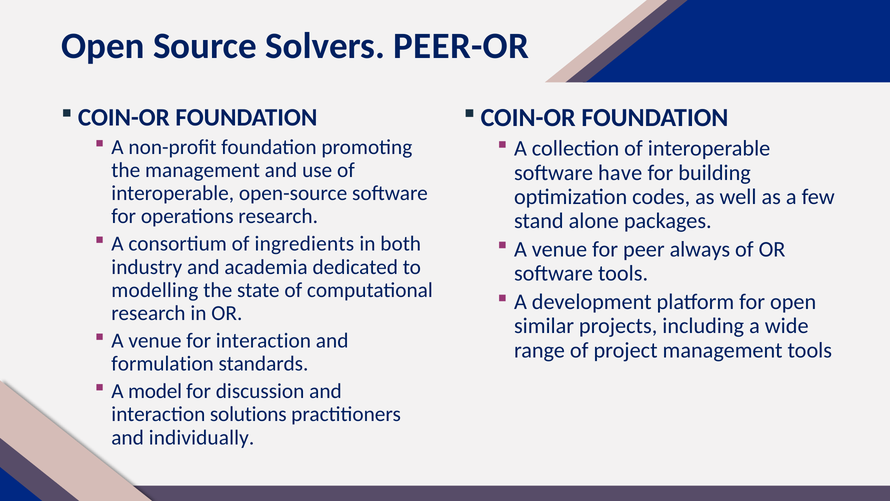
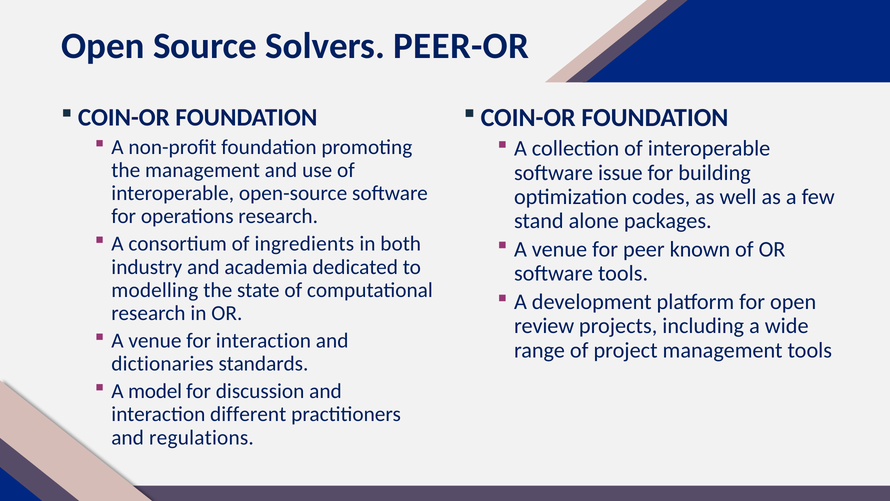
have: have -> issue (620, 173)
always: always -> known (700, 249)
similar: similar -> review (544, 326)
formulation: formulation -> dictionaries (163, 363)
solutions: solutions -> different (248, 414)
individually: individually -> regulations (201, 437)
